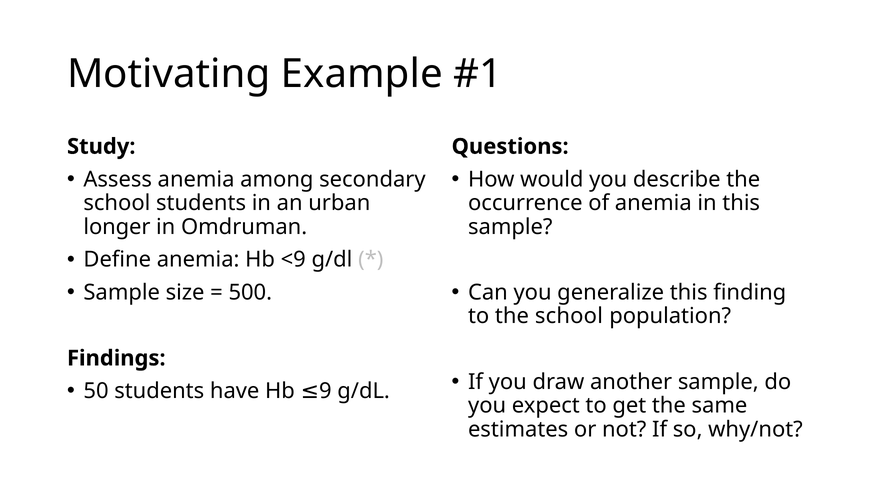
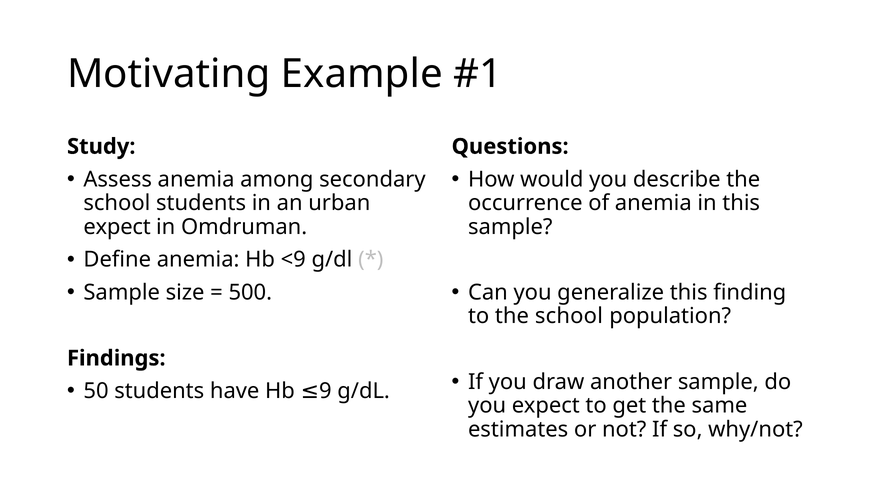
longer: longer -> expect (117, 227)
